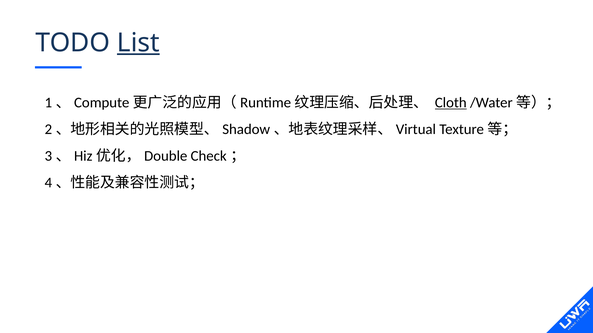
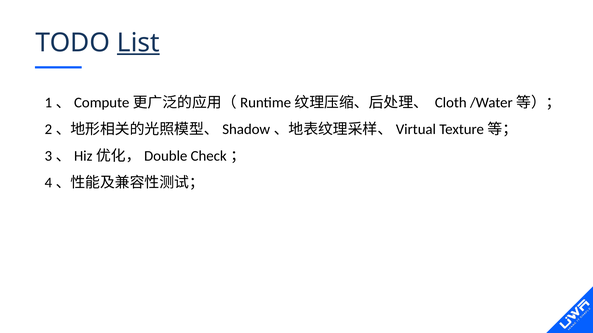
Cloth underline: present -> none (451, 103)
